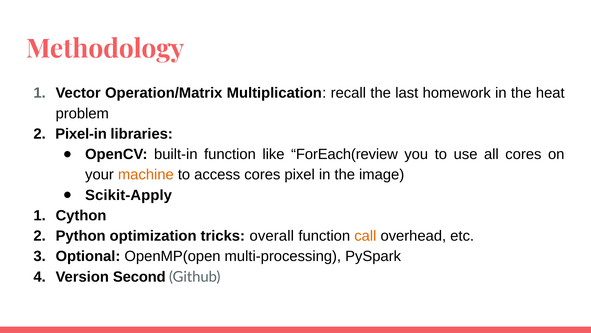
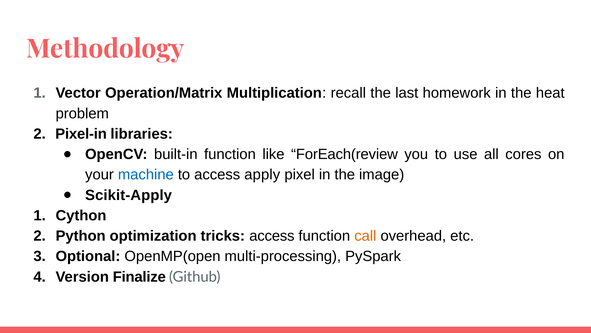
machine colour: orange -> blue (146, 174)
access cores: cores -> apply (262, 174)
tricks overall: overall -> access (272, 236)
Second: Second -> Finalize (139, 276)
